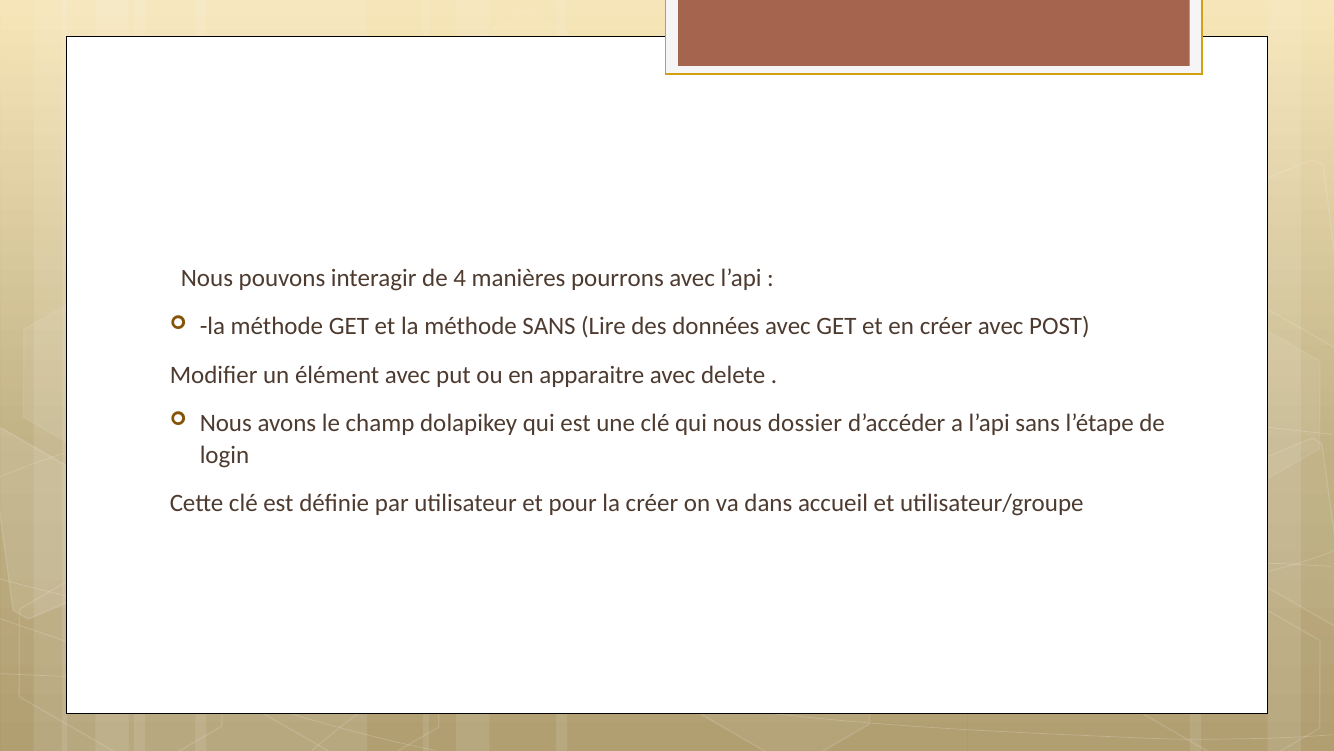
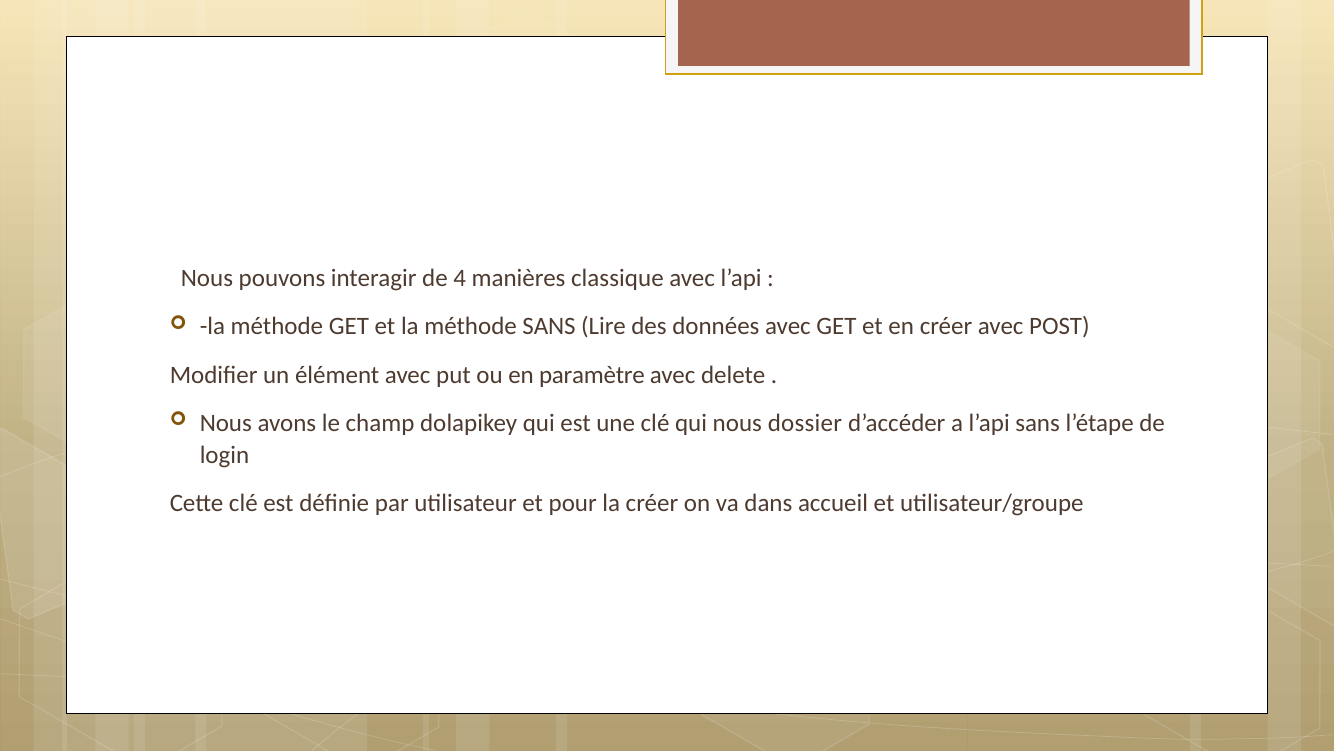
pourrons: pourrons -> classique (617, 278)
apparaitre: apparaitre -> paramètre (592, 375)
